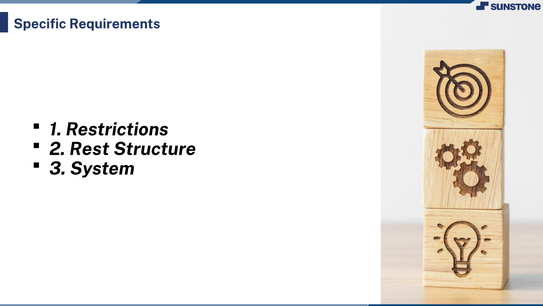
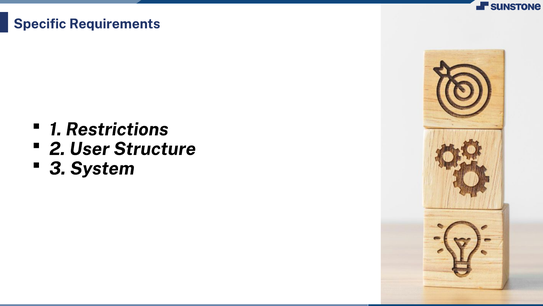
Rest: Rest -> User (89, 149)
